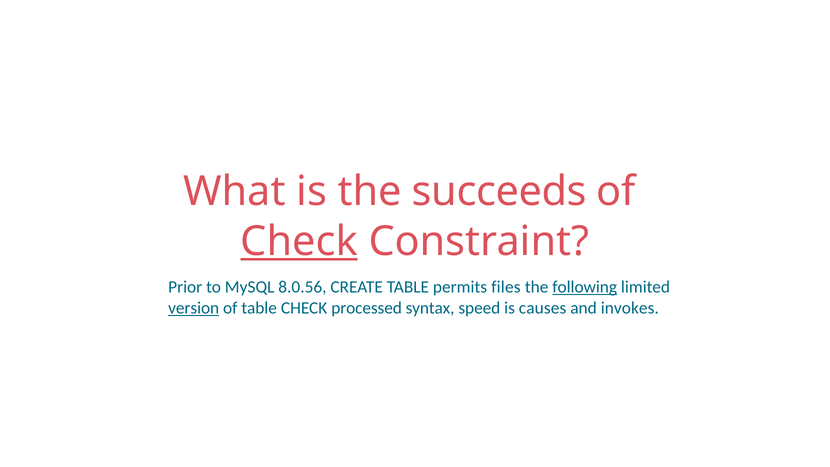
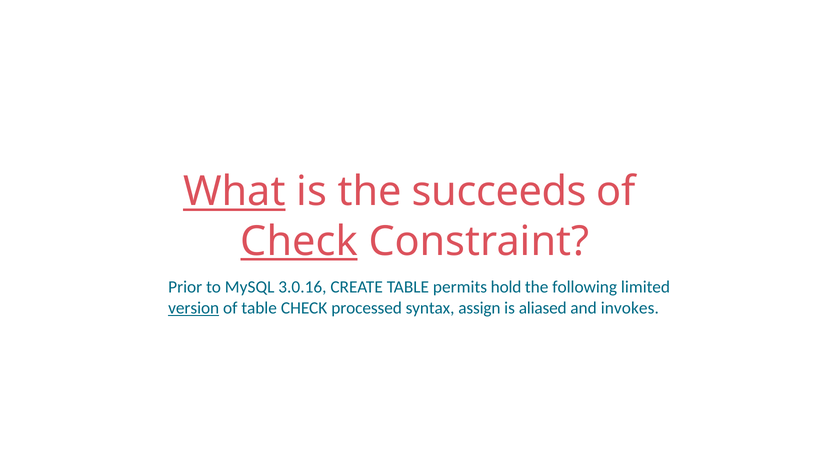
What underline: none -> present (234, 192)
8.0.56: 8.0.56 -> 3.0.16 (302, 287)
files: files -> hold (506, 287)
following underline: present -> none (585, 287)
speed: speed -> assign (479, 308)
causes: causes -> aliased (543, 308)
